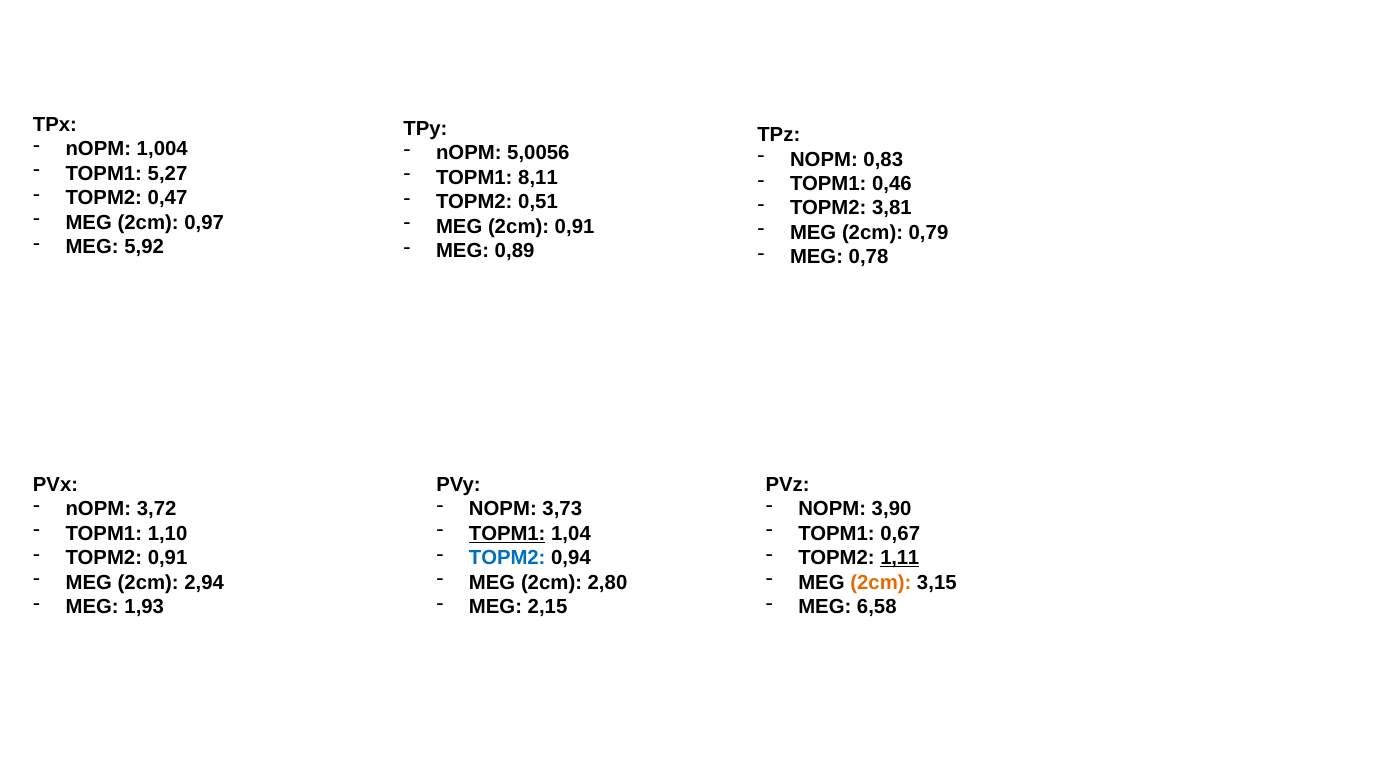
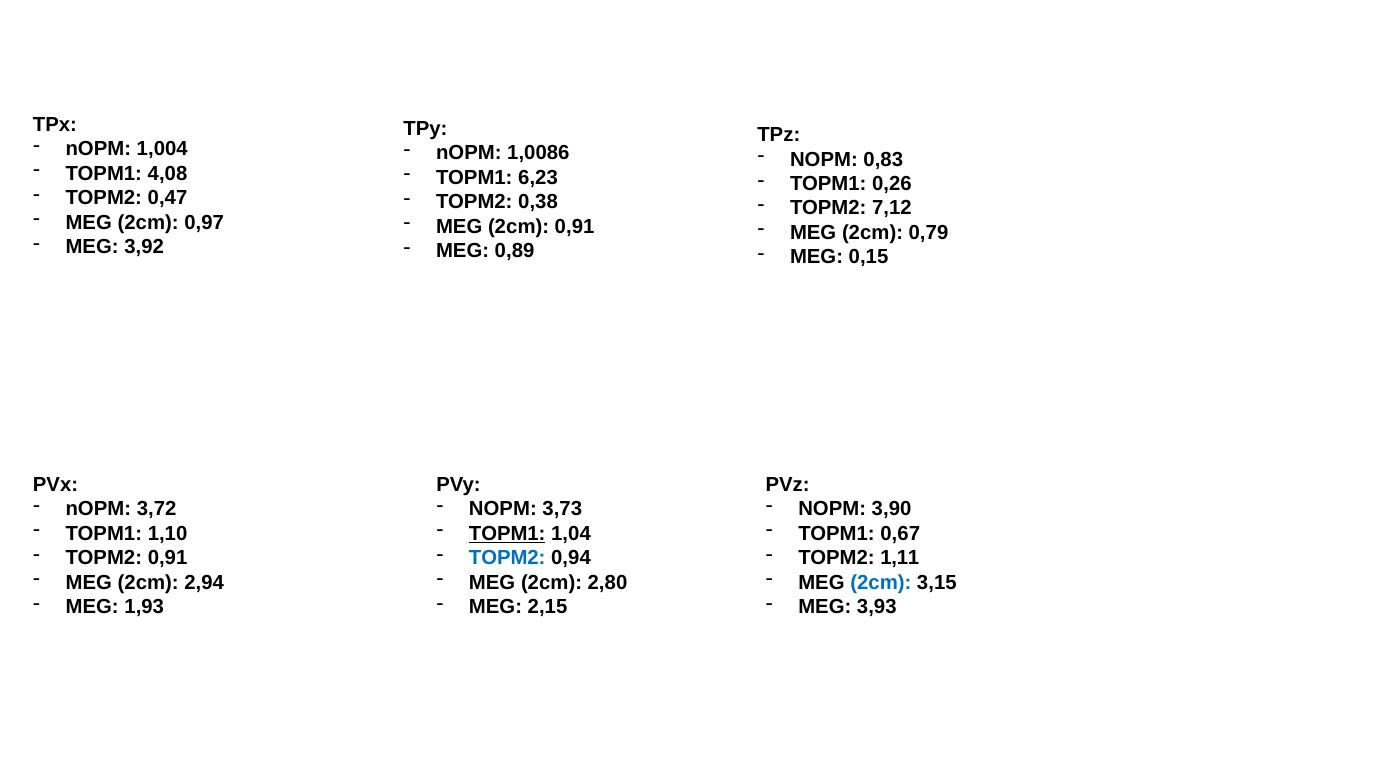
5,0056: 5,0056 -> 1,0086 (538, 153)
5,27: 5,27 -> 4,08 (168, 174)
8,11: 8,11 -> 6,23 (538, 178)
0,46: 0,46 -> 0,26 (892, 184)
0,51: 0,51 -> 0,38 (538, 202)
3,81: 3,81 -> 7,12 (892, 208)
5,92: 5,92 -> 3,92 (144, 247)
0,78: 0,78 -> 0,15 (869, 257)
1,11 underline: present -> none (900, 558)
2cm colour: orange -> blue (881, 582)
6,58: 6,58 -> 3,93 (877, 607)
